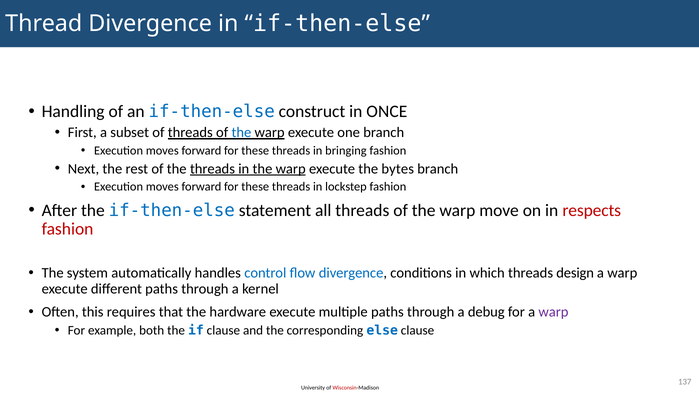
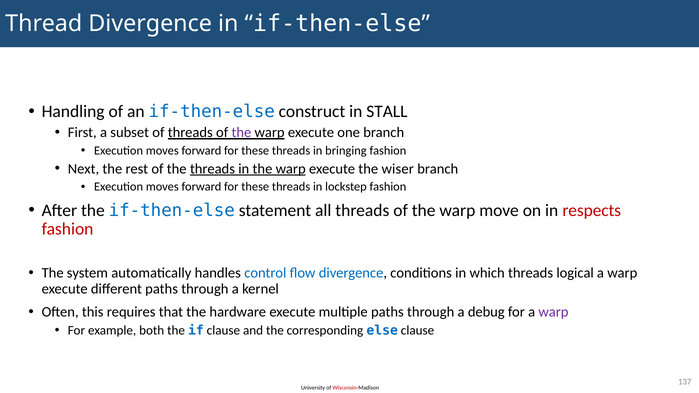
ONCE: ONCE -> STALL (387, 112)
the colour: blue -> purple (241, 132)
bytes: bytes -> wiser (398, 169)
design: design -> logical (575, 273)
